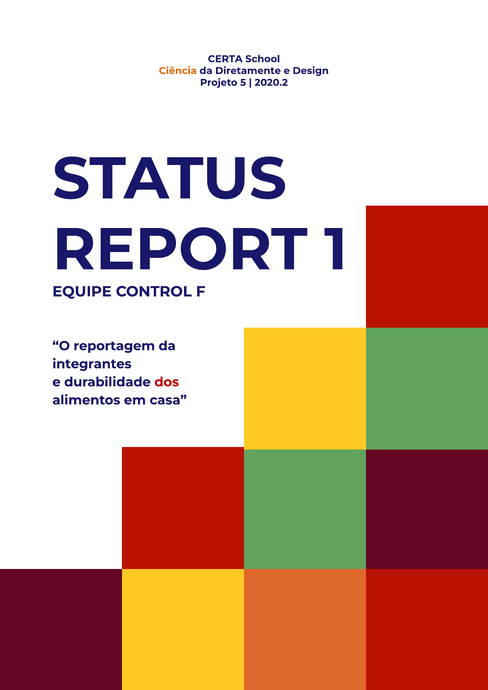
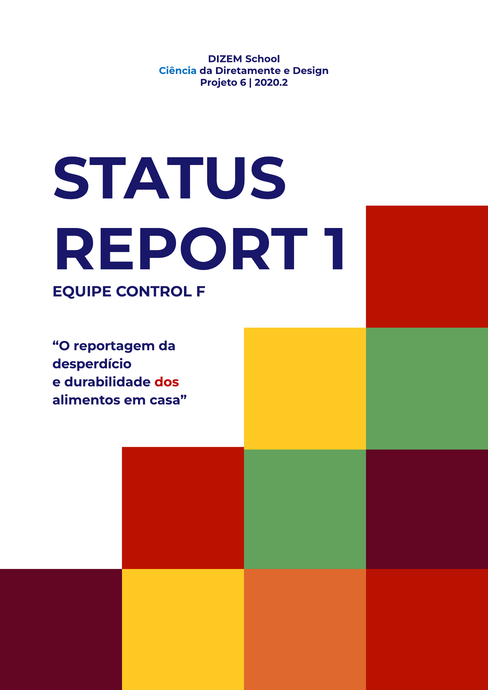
CERTA: CERTA -> DIZEM (225, 59)
Ciência colour: orange -> blue (178, 71)
5: 5 -> 6 (243, 83)
integrantes: integrantes -> desperdício (92, 364)
